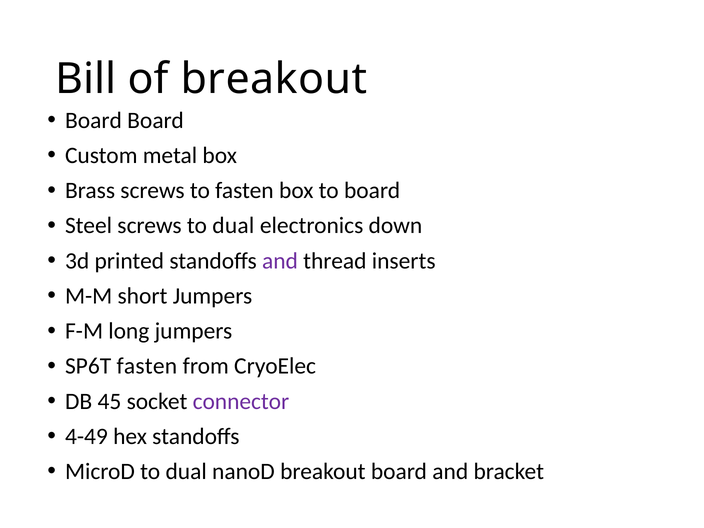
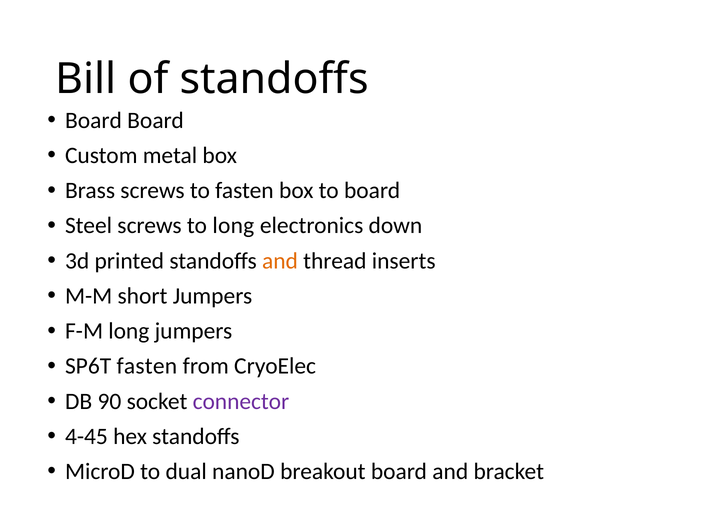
of breakout: breakout -> standoffs (274, 79)
screws to dual: dual -> long (233, 226)
and colour: purple -> orange (280, 261)
45: 45 -> 90 (109, 401)
4-49: 4-49 -> 4-45 (86, 436)
